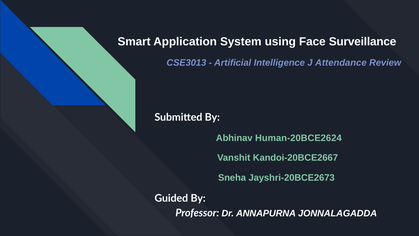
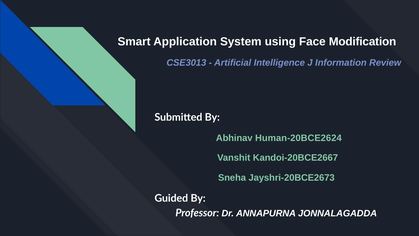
Surveillance: Surveillance -> Modification (363, 41)
Attendance: Attendance -> Information (341, 63)
